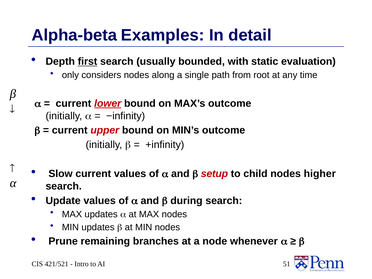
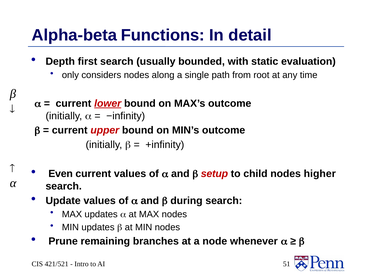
Examples: Examples -> Functions (163, 35)
first underline: present -> none (88, 61)
Slow: Slow -> Even (61, 174)
